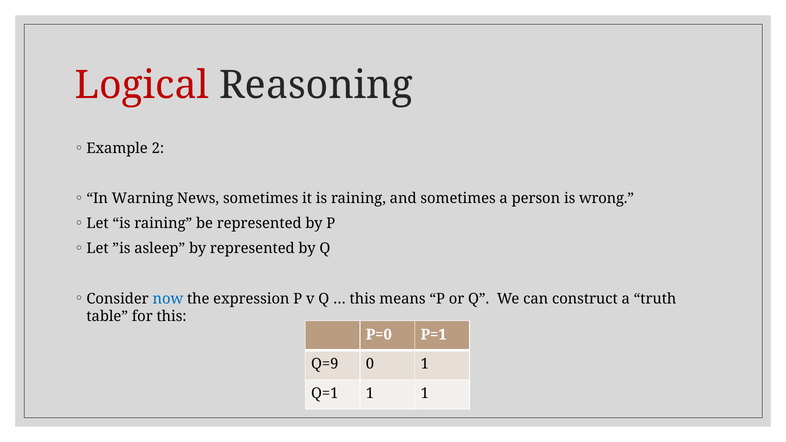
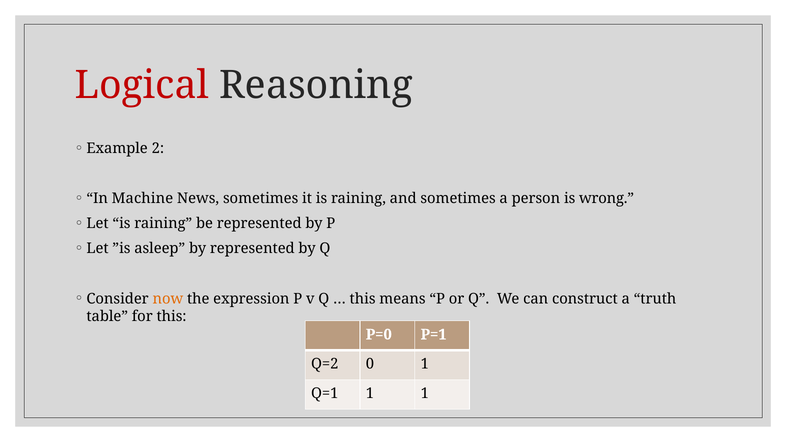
Warning: Warning -> Machine (142, 199)
now colour: blue -> orange (168, 299)
Q=9: Q=9 -> Q=2 (325, 364)
